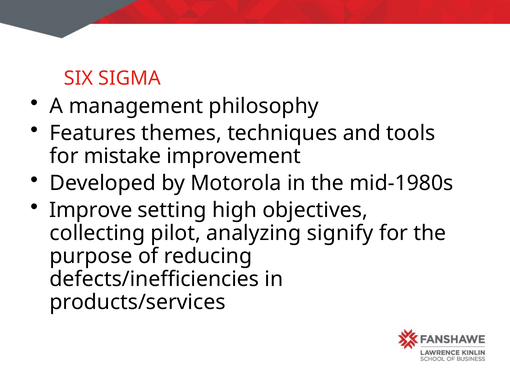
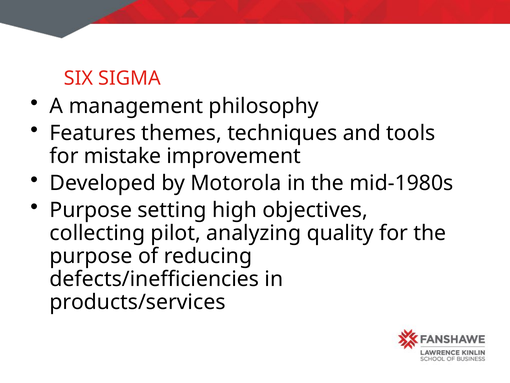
Improve: Improve -> Purpose (91, 210)
signify: signify -> quality (340, 233)
